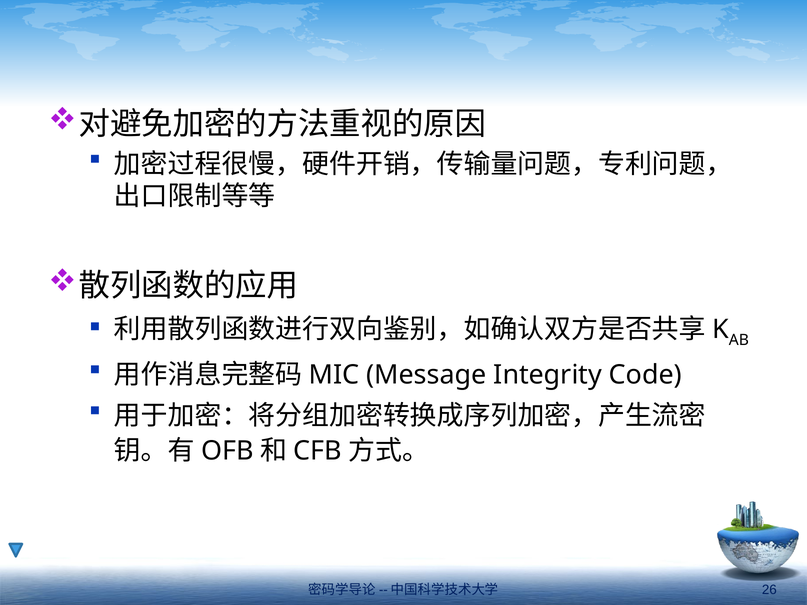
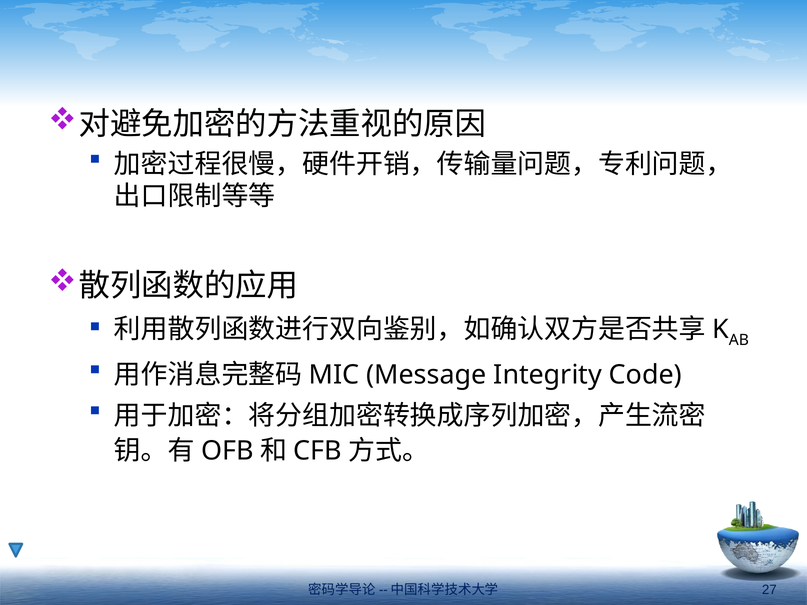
26: 26 -> 27 (769, 590)
